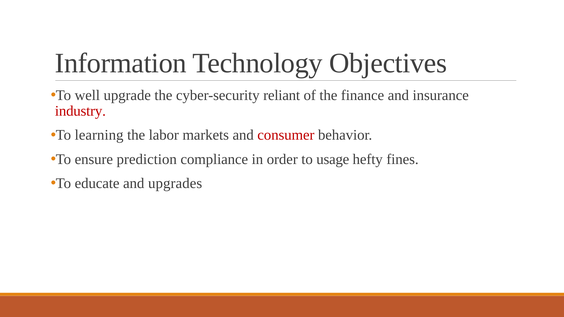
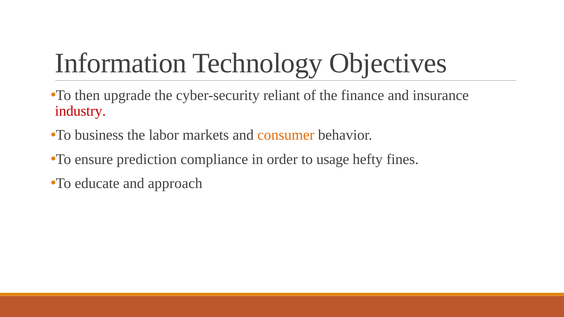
well: well -> then (87, 95)
learning: learning -> business (99, 135)
consumer colour: red -> orange (286, 135)
upgrades: upgrades -> approach (175, 183)
